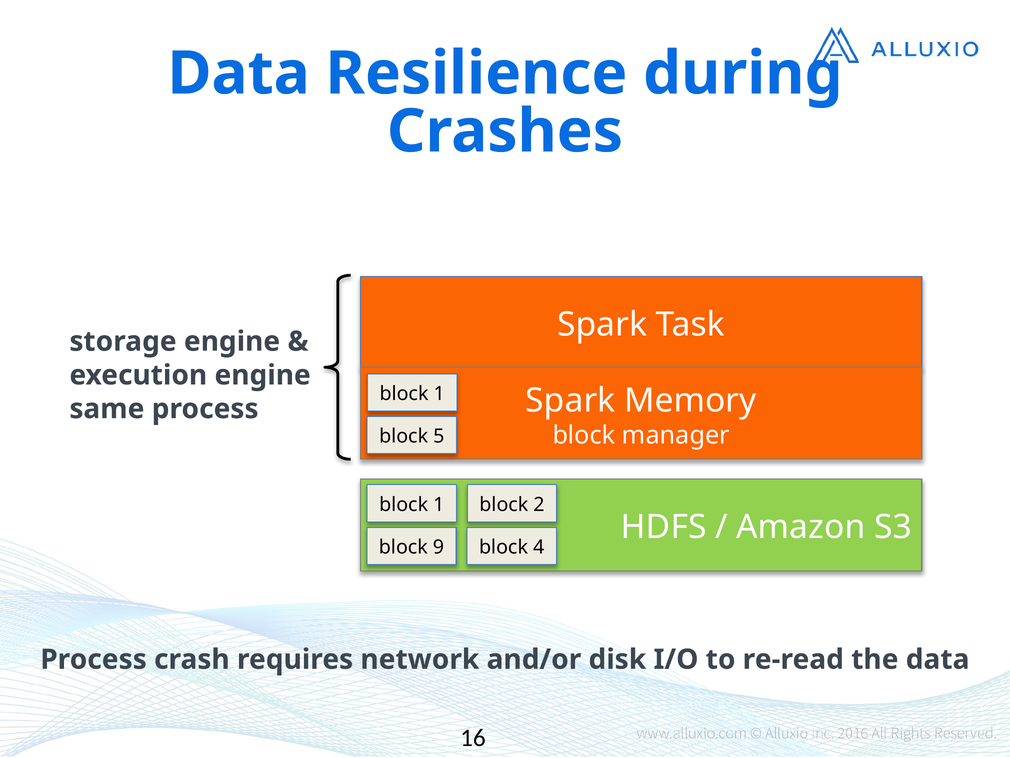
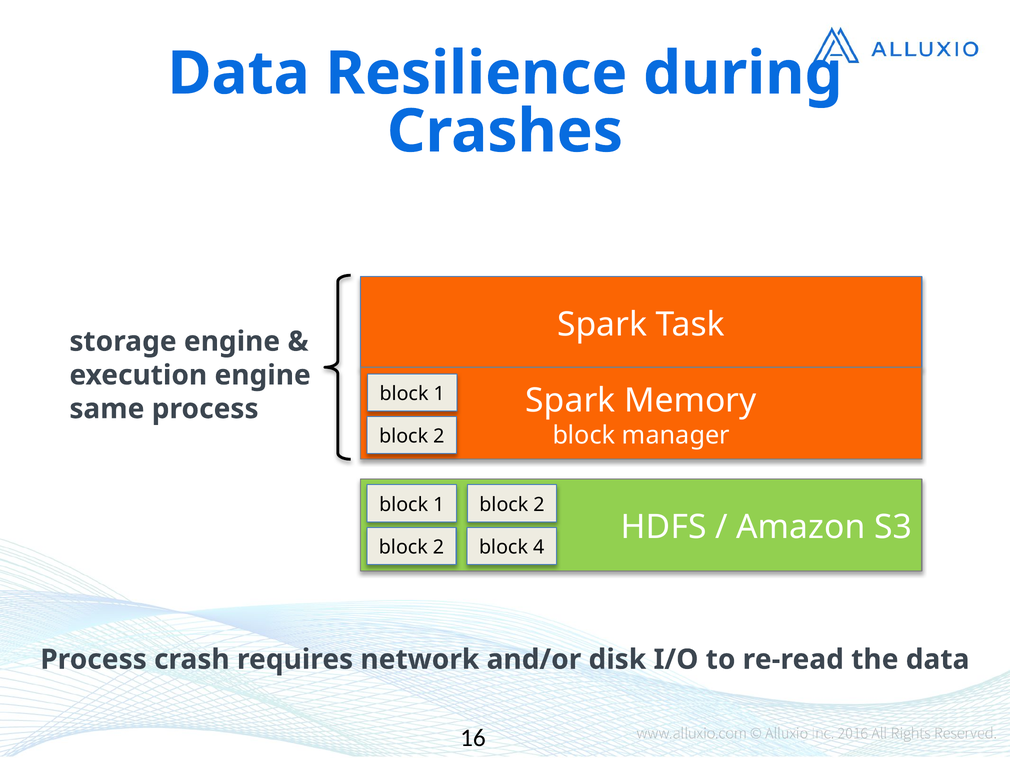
5: 5 -> 2 (439, 436)
9: 9 -> 2 (438, 547)
